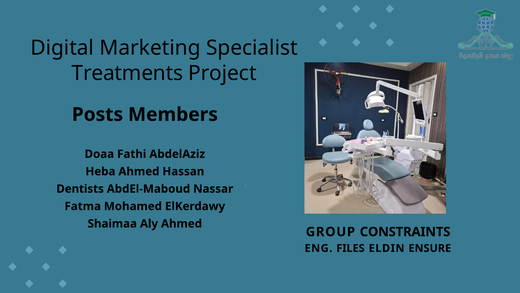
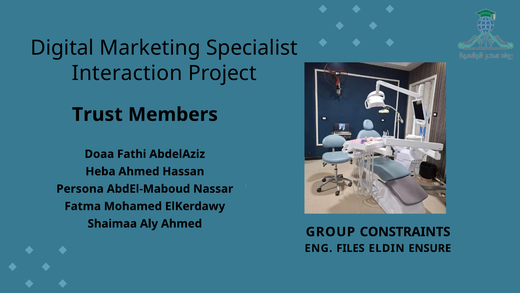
Treatments: Treatments -> Interaction (127, 73)
Posts: Posts -> Trust (97, 114)
Dentists: Dentists -> Persona (80, 189)
